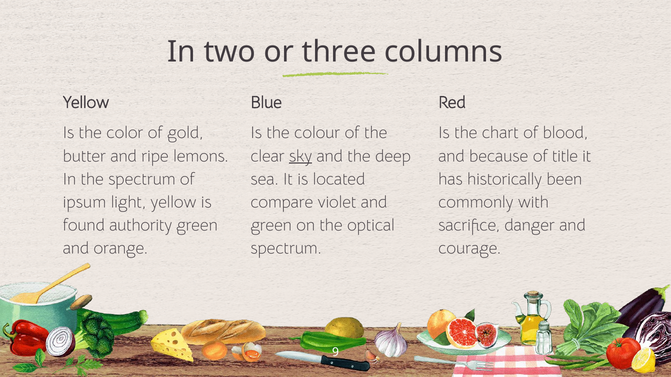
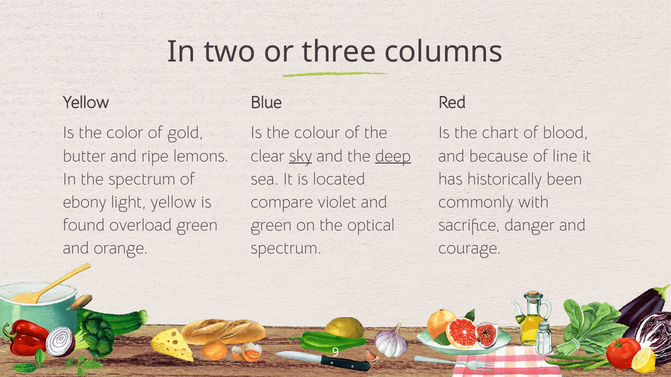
deep underline: none -> present (393, 156)
title: title -> line (565, 156)
ipsum: ipsum -> ebony (85, 202)
authority: authority -> overload (141, 226)
